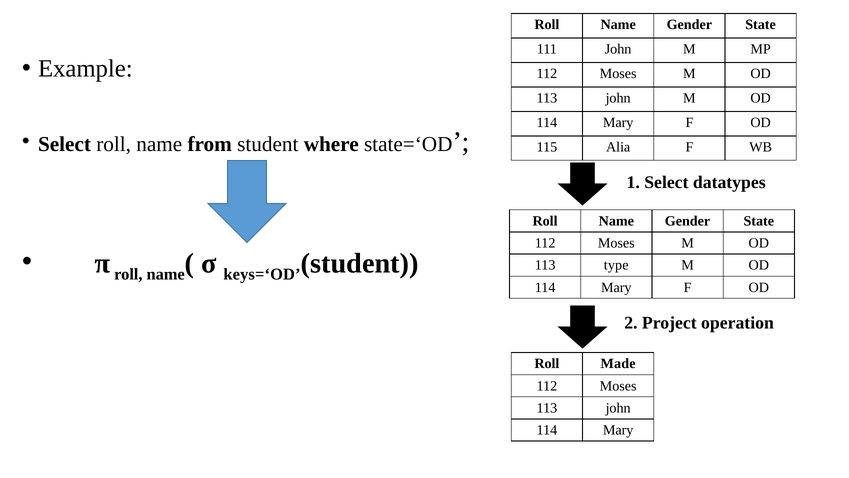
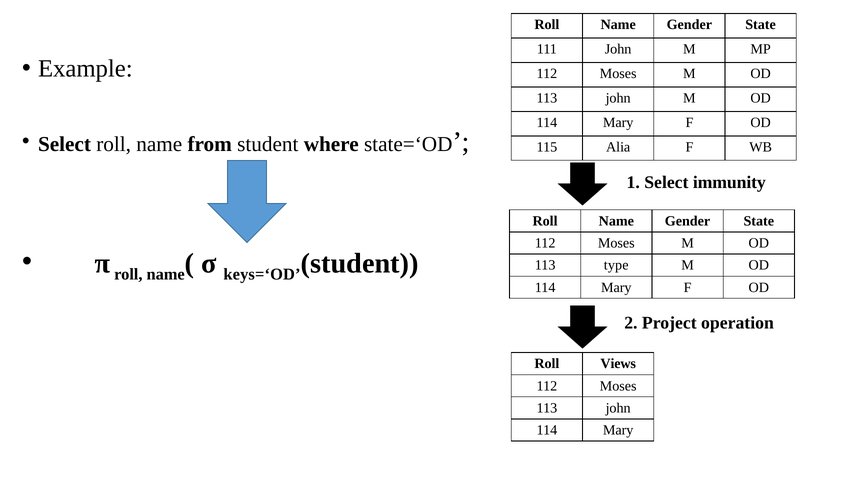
datatypes: datatypes -> immunity (729, 182)
Made: Made -> Views (618, 363)
